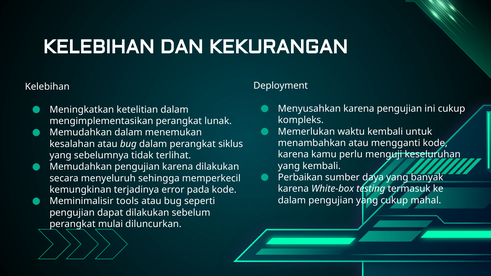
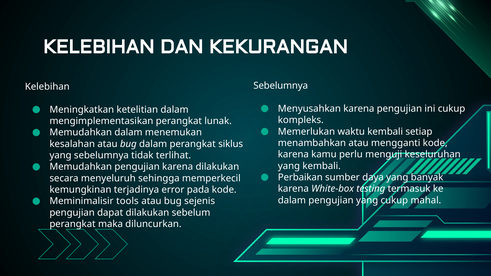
Deployment: Deployment -> Sebelumnya (281, 86)
untuk: untuk -> setiap (419, 132)
seperti: seperti -> sejenis (200, 201)
mulai: mulai -> maka (110, 224)
